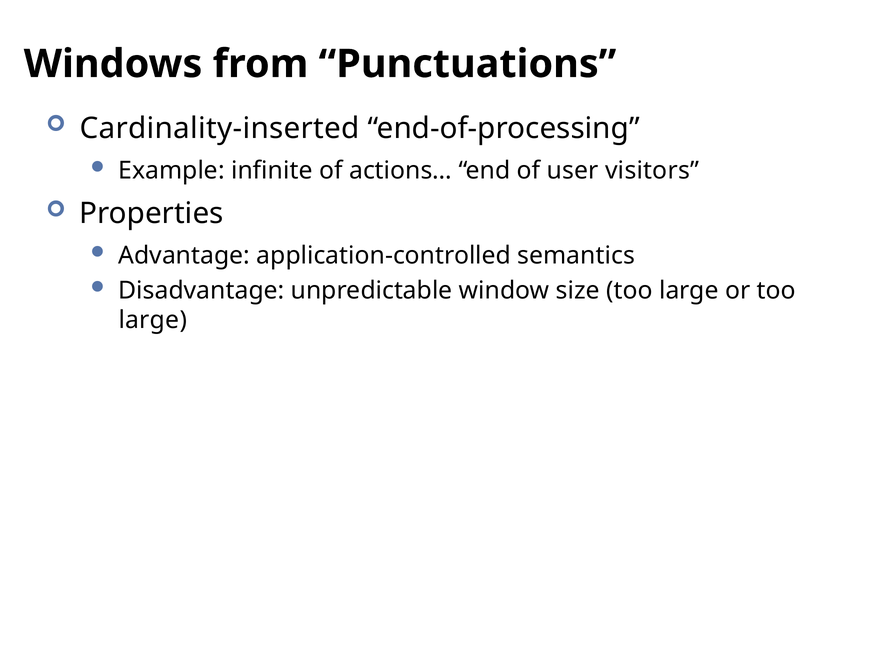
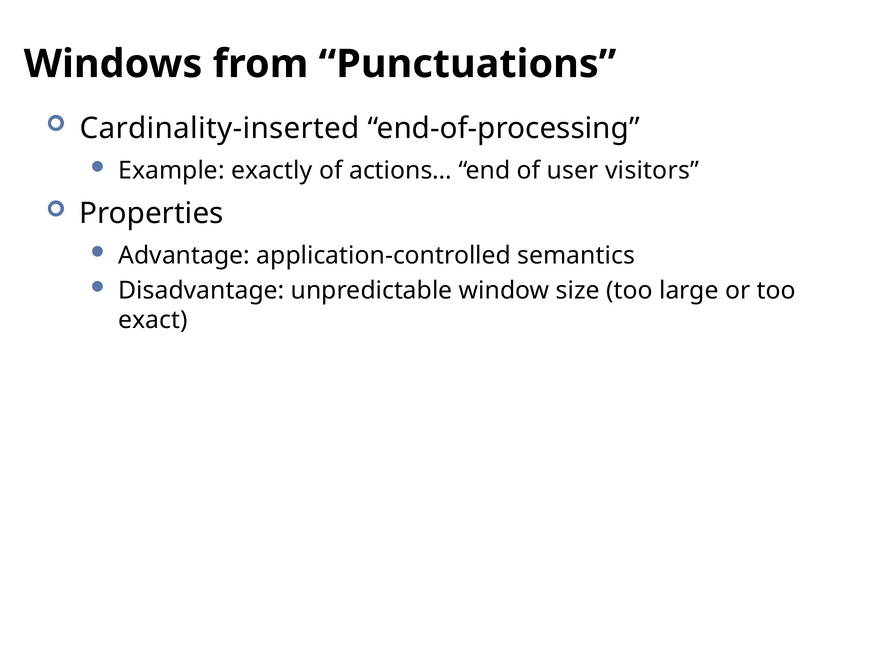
infinite: infinite -> exactly (272, 171)
large: large -> exact (153, 320)
